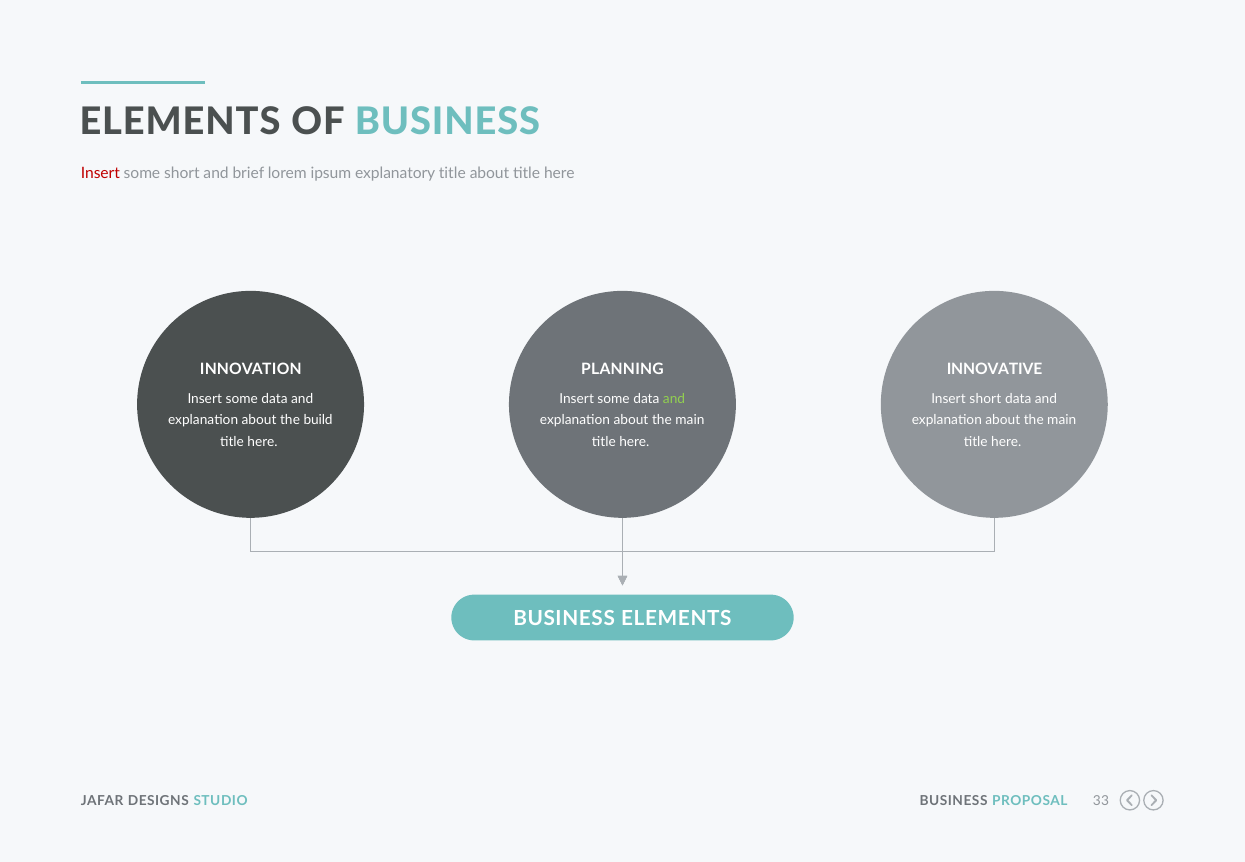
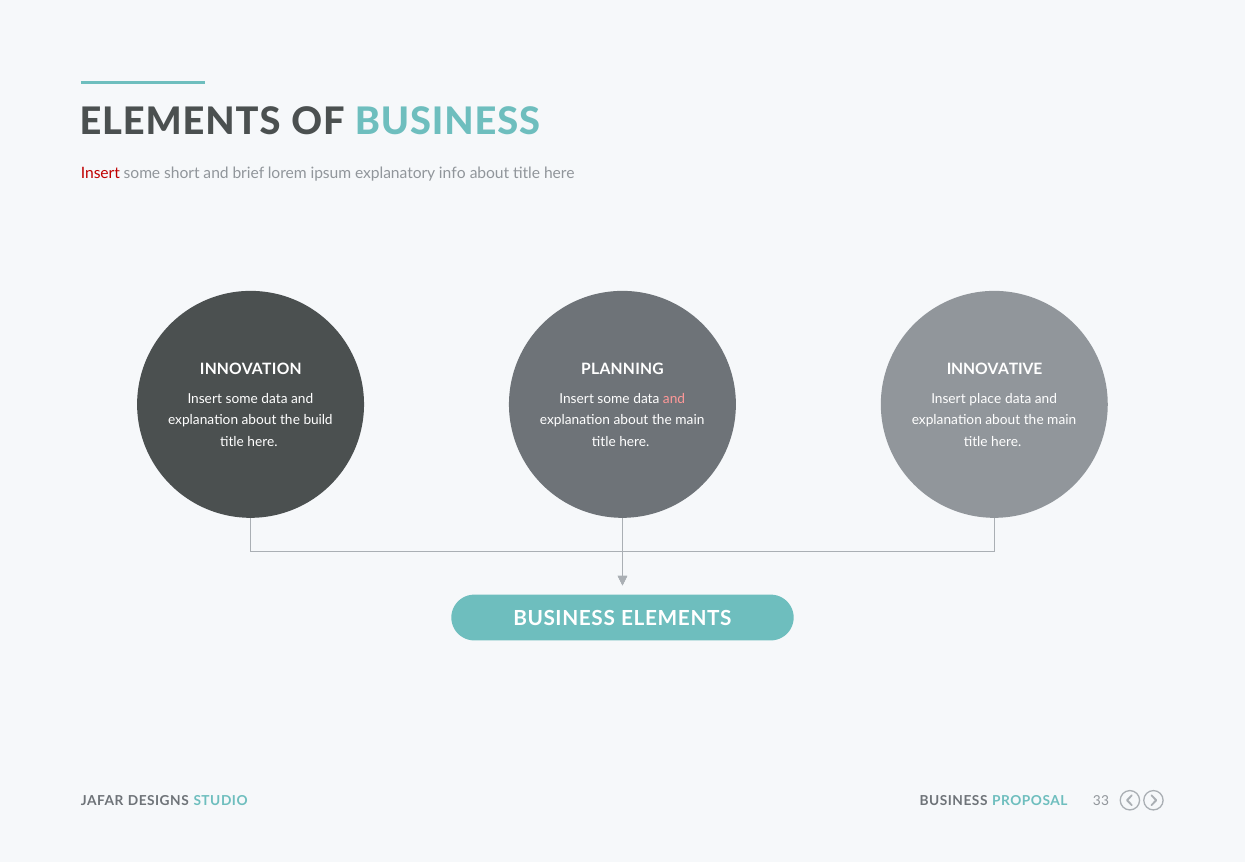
explanatory title: title -> info (452, 173)
and colour: light green -> pink (674, 399)
Insert short: short -> place (985, 399)
